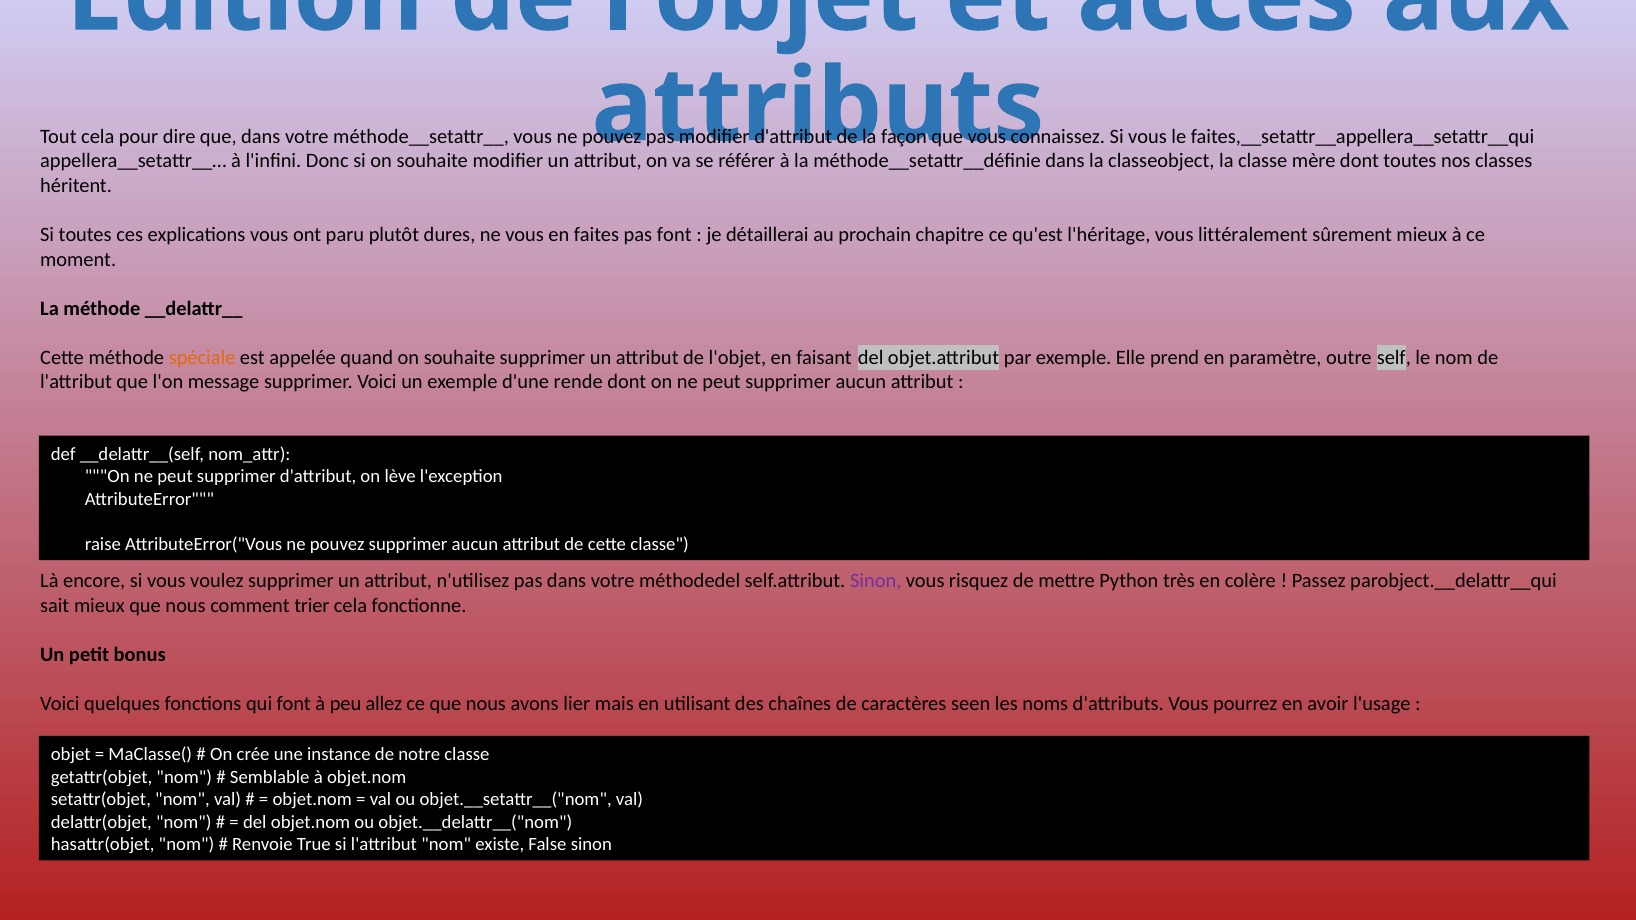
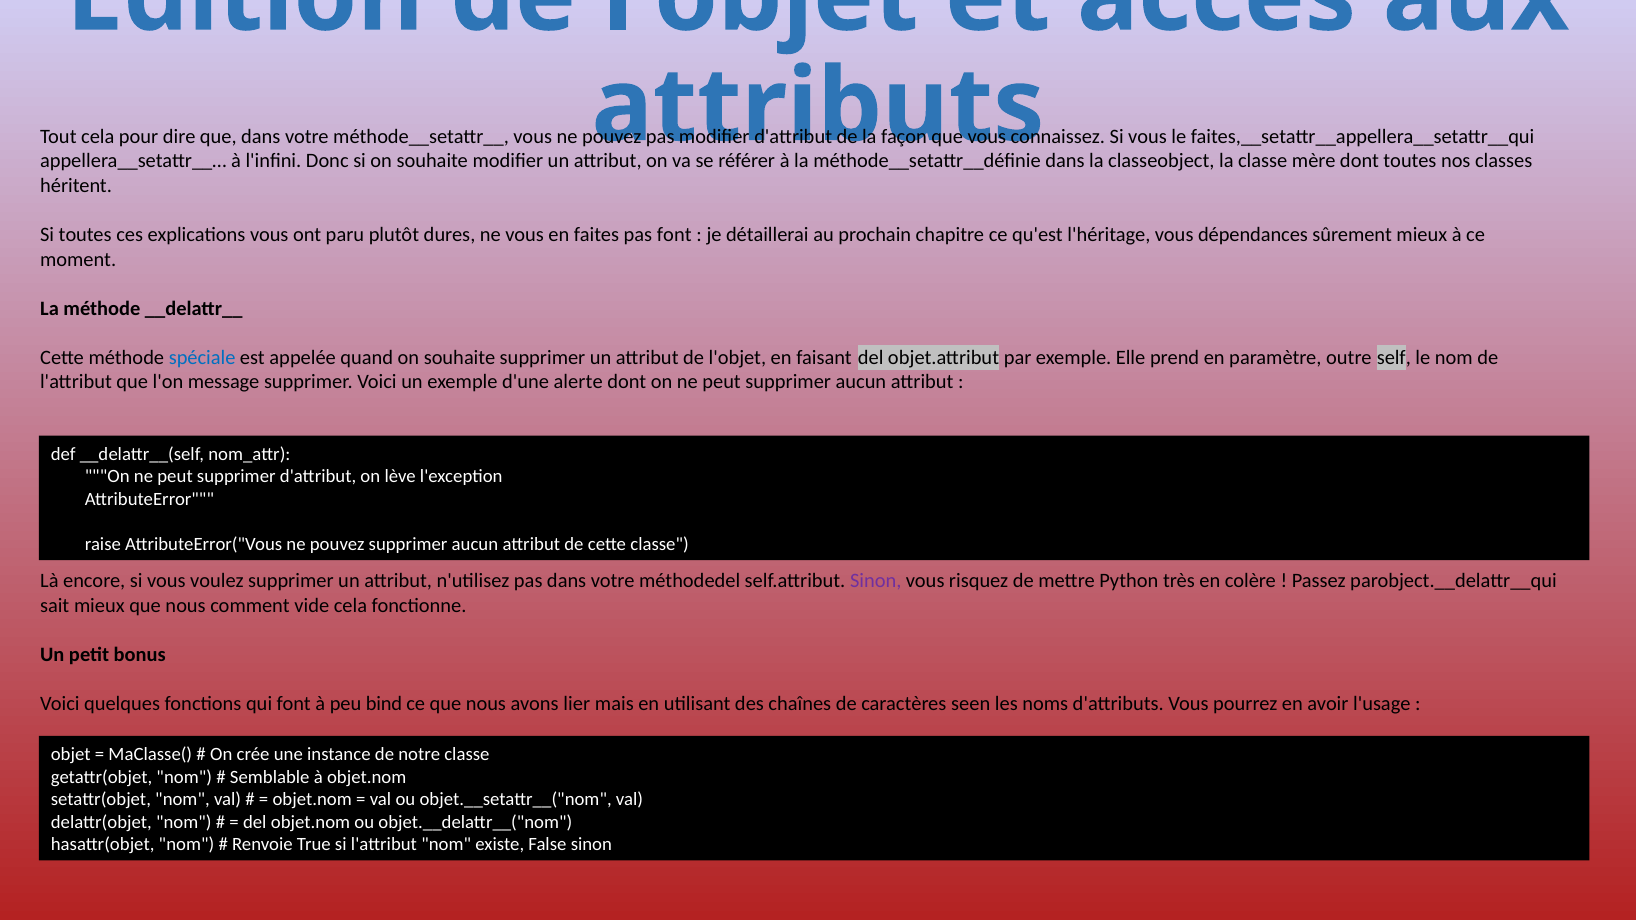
littéralement: littéralement -> dépendances (1253, 235)
spéciale colour: orange -> blue (202, 358)
rende: rende -> alerte (578, 382)
trier: trier -> vide (312, 606)
allez: allez -> bind (384, 704)
